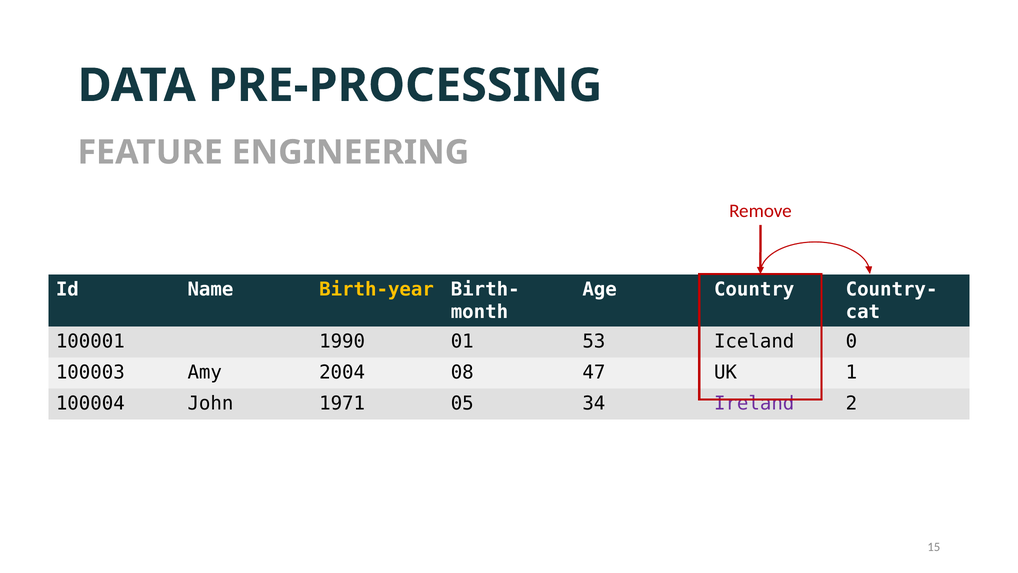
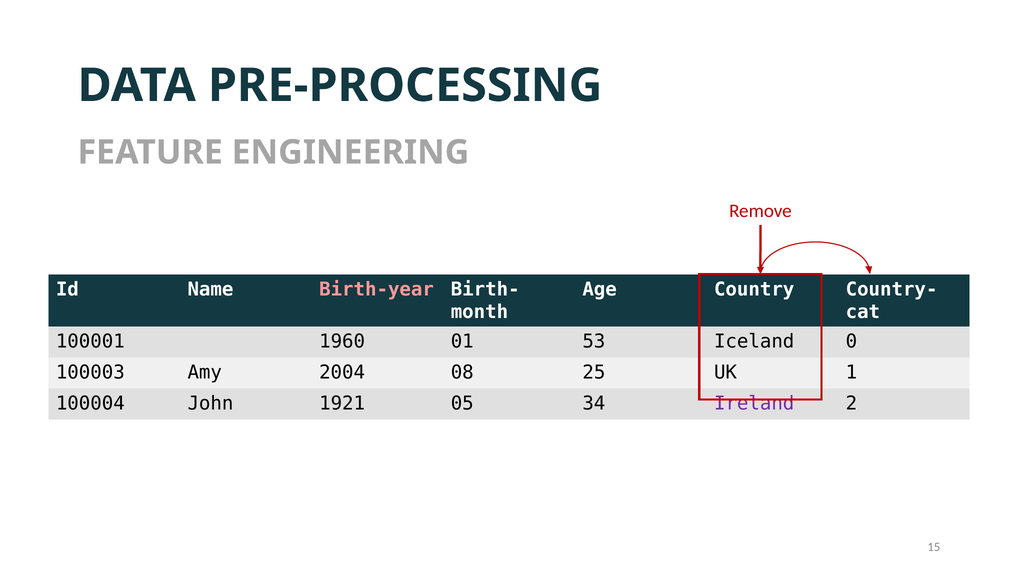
Birth-year colour: yellow -> pink (377, 289)
1990: 1990 -> 1960 (342, 341)
47: 47 -> 25 (594, 372)
1971: 1971 -> 1921 (342, 403)
